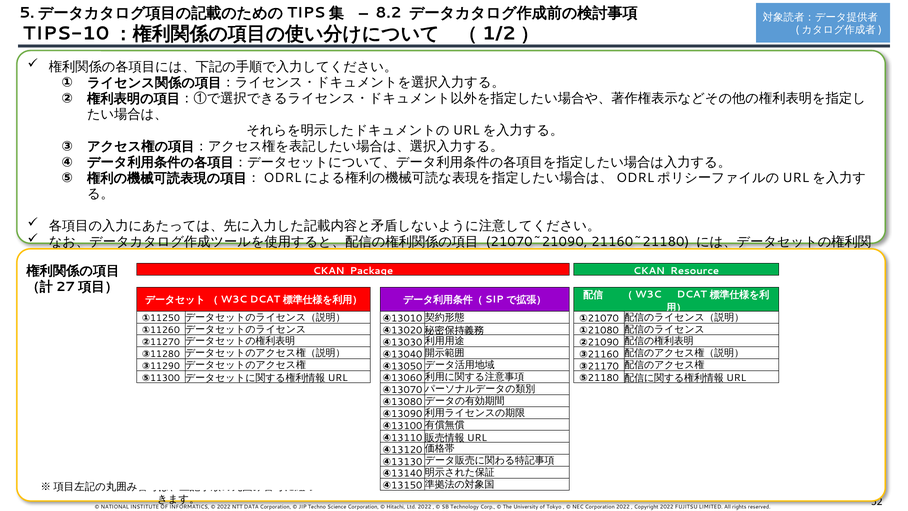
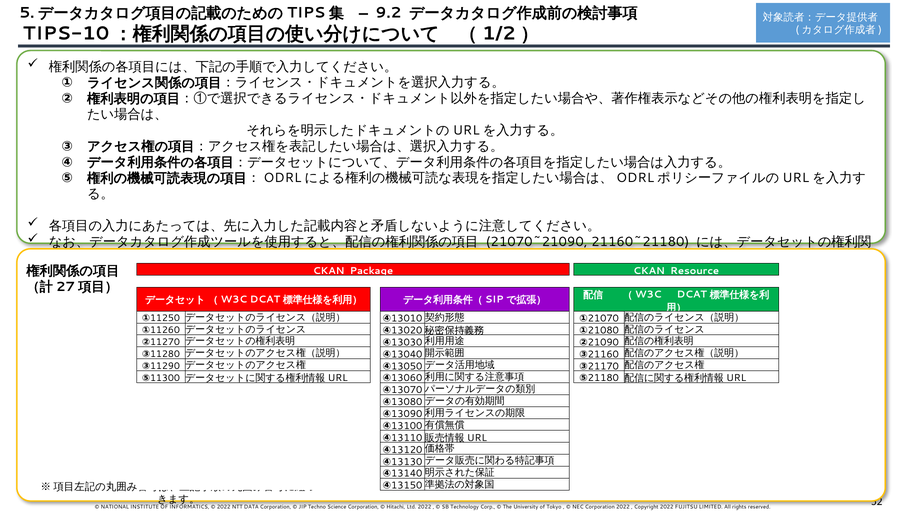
8.2: 8.2 -> 9.2 (389, 13)
